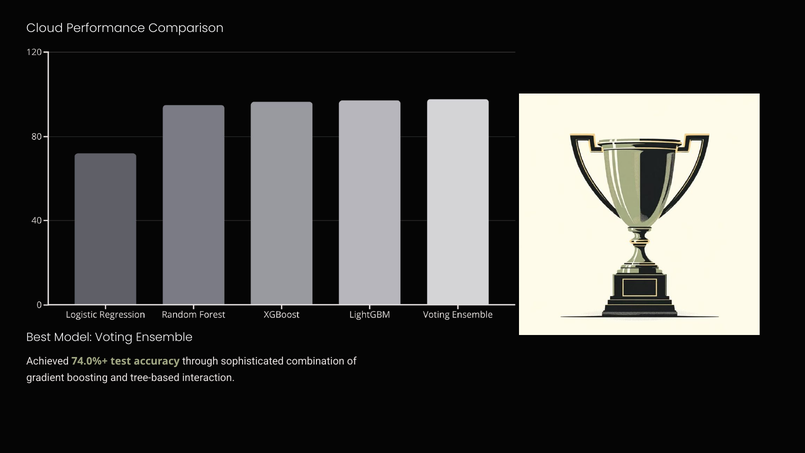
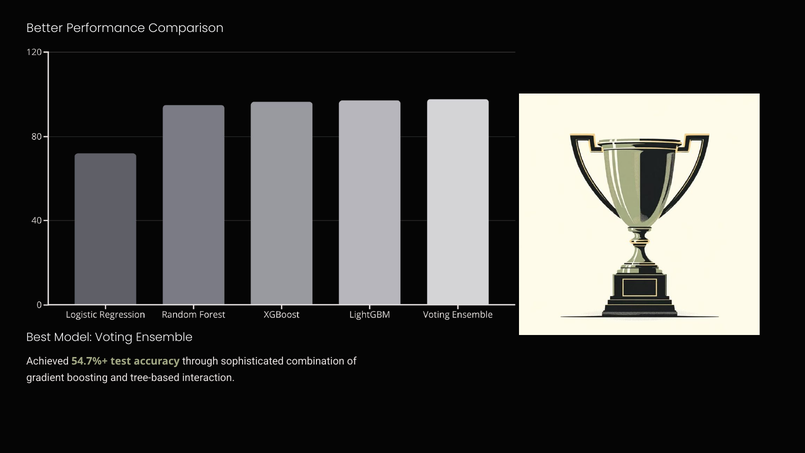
Cloud: Cloud -> Better (45, 28)
74.0%+: 74.0%+ -> 54.7%+ (90, 361)
